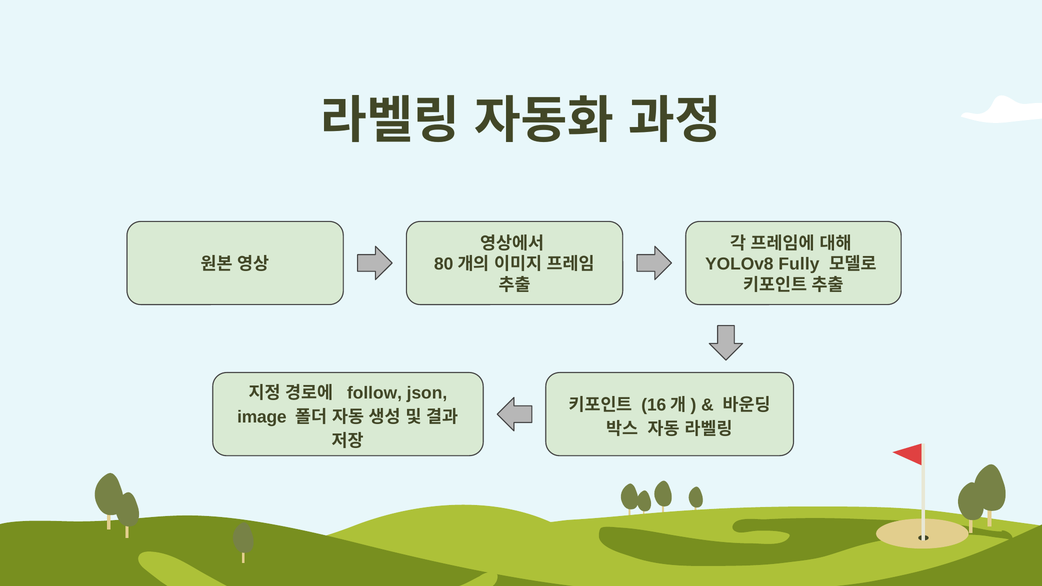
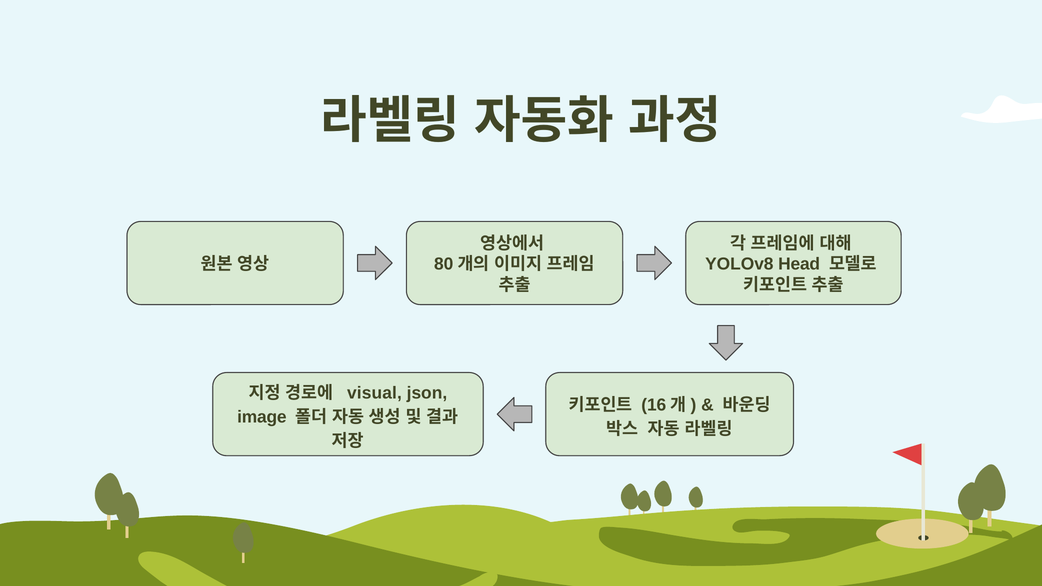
Fully: Fully -> Head (799, 264)
follow: follow -> visual (374, 393)
